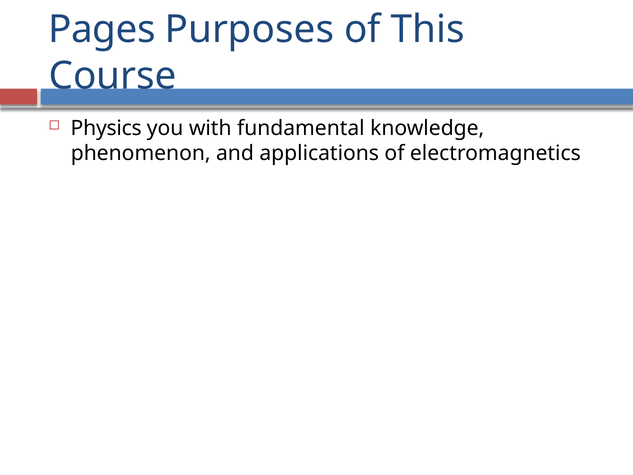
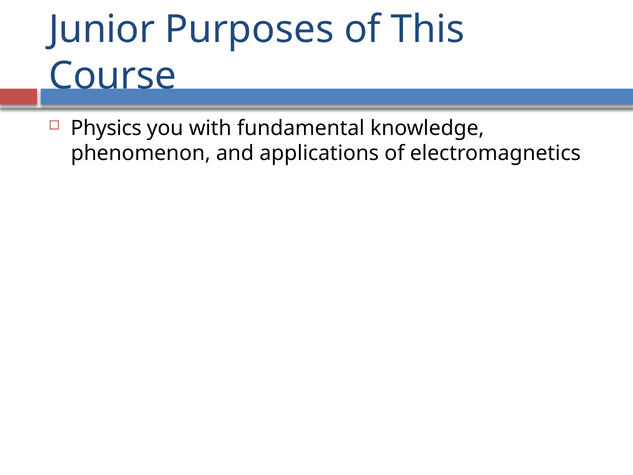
Pages: Pages -> Junior (102, 30)
